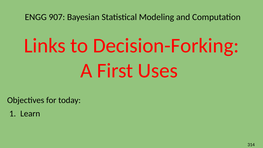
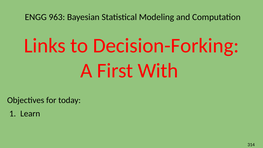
907: 907 -> 963 (57, 17)
Uses: Uses -> With (158, 71)
